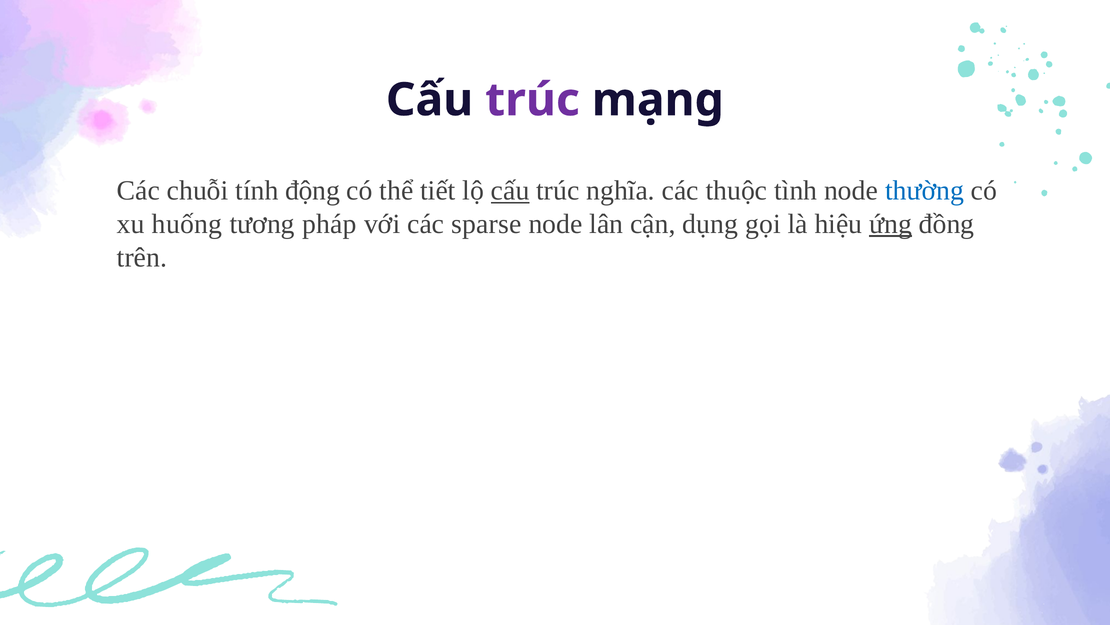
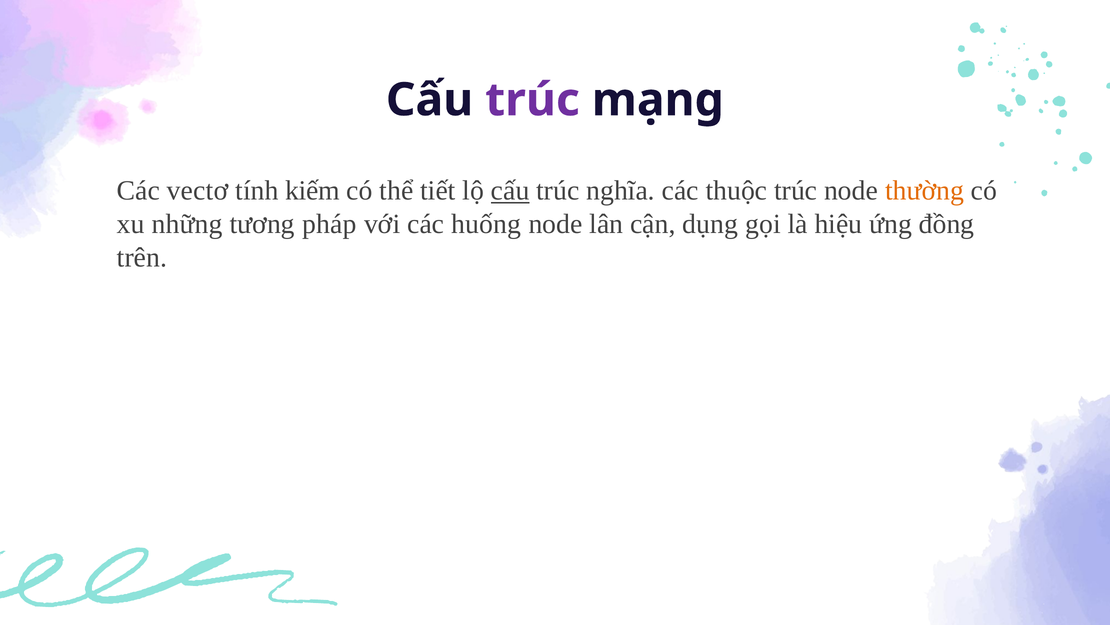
chuỗi: chuỗi -> vectơ (198, 191)
động: động -> kiếm (313, 191)
thuộc tình: tình -> trúc (796, 191)
thường colour: blue -> orange (924, 191)
huống: huống -> những (187, 224)
sparse: sparse -> huống (486, 224)
ứng underline: present -> none (891, 224)
